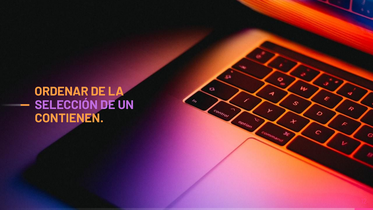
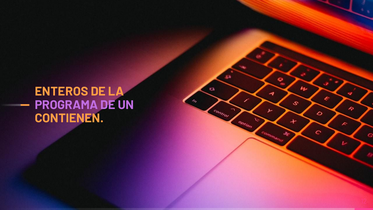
ORDENAR: ORDENAR -> ENTEROS (62, 91)
SELECCIÓN: SELECCIÓN -> PROGRAMA (66, 105)
